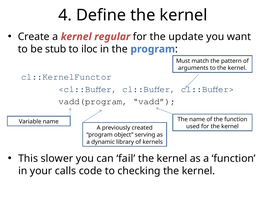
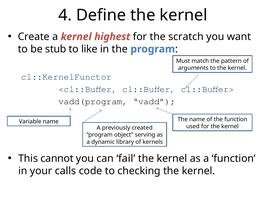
regular: regular -> highest (112, 37)
update: update -> scratch (186, 37)
iloc: iloc -> like (89, 49)
slower: slower -> cannot (57, 159)
